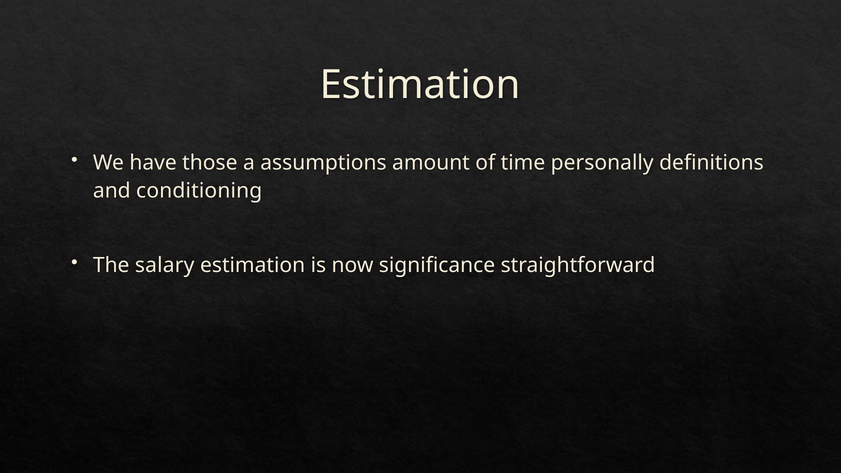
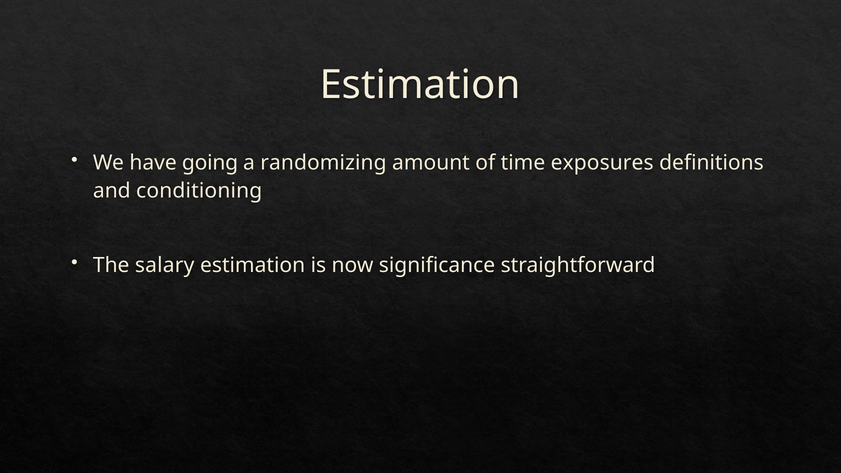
those: those -> going (210, 163)
assumptions: assumptions -> randomizing (323, 163)
personally: personally -> exposures (602, 163)
